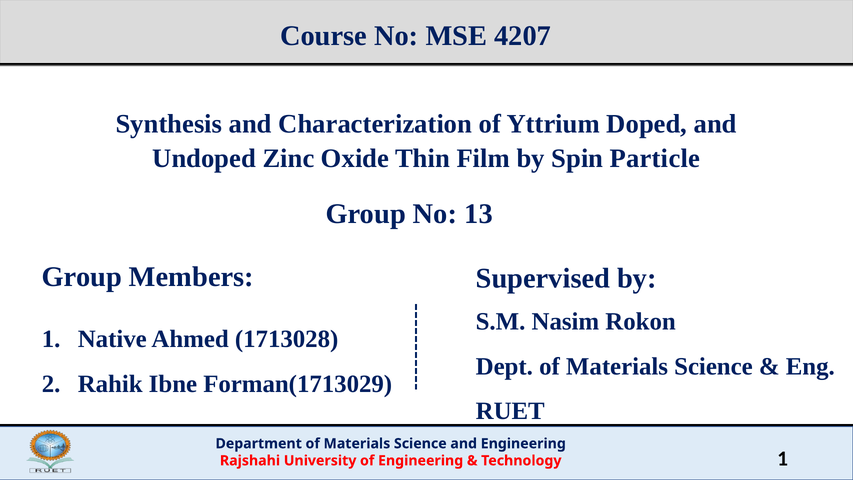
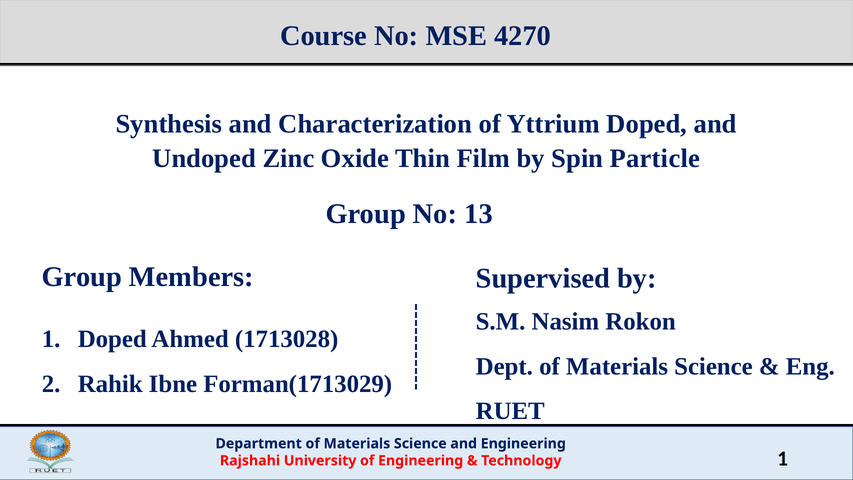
4207: 4207 -> 4270 (523, 36)
1 Native: Native -> Doped (112, 339)
